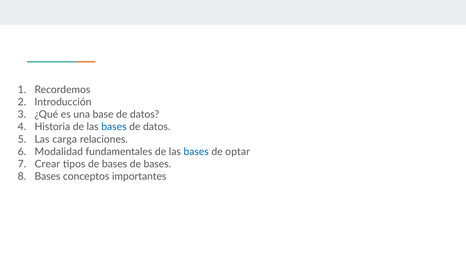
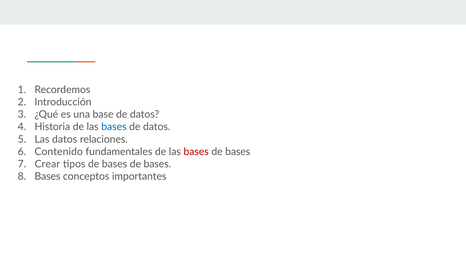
Las carga: carga -> datos (65, 139)
Modalidad: Modalidad -> Contenido (59, 152)
bases colour: blue -> red (196, 152)
optar: optar -> bases (238, 152)
